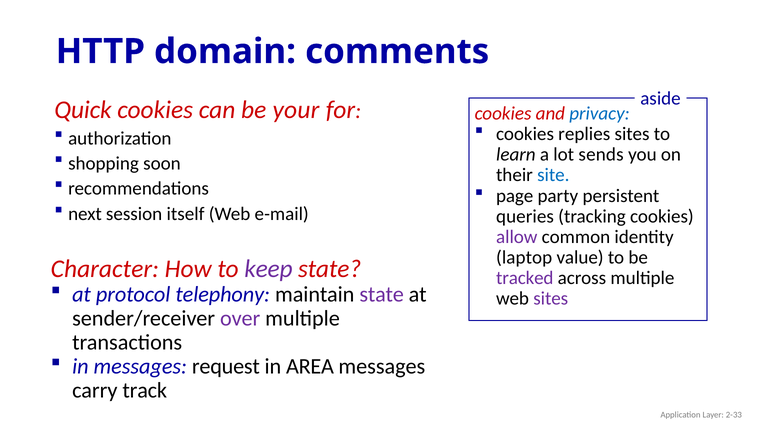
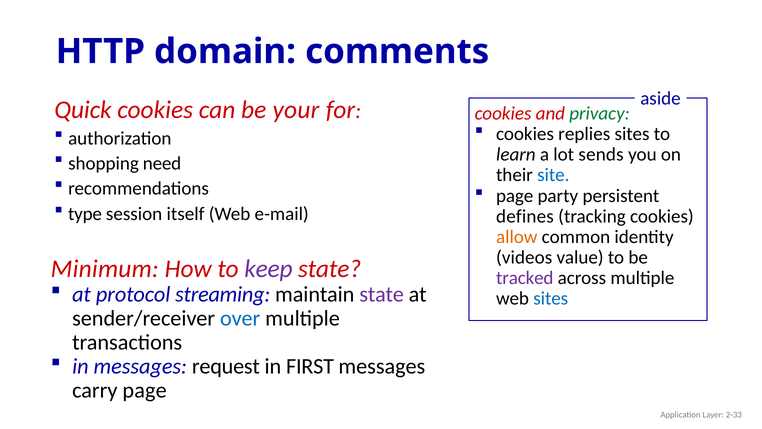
privacy colour: blue -> green (600, 114)
soon: soon -> need (162, 163)
next: next -> type (85, 214)
queries: queries -> defines (525, 216)
allow colour: purple -> orange (517, 237)
laptop: laptop -> videos (524, 257)
Character: Character -> Minimum (105, 269)
telephony: telephony -> streaming (223, 294)
sites colour: purple -> blue (551, 298)
over colour: purple -> blue (240, 318)
AREA: AREA -> FIRST (310, 366)
carry track: track -> page (145, 390)
